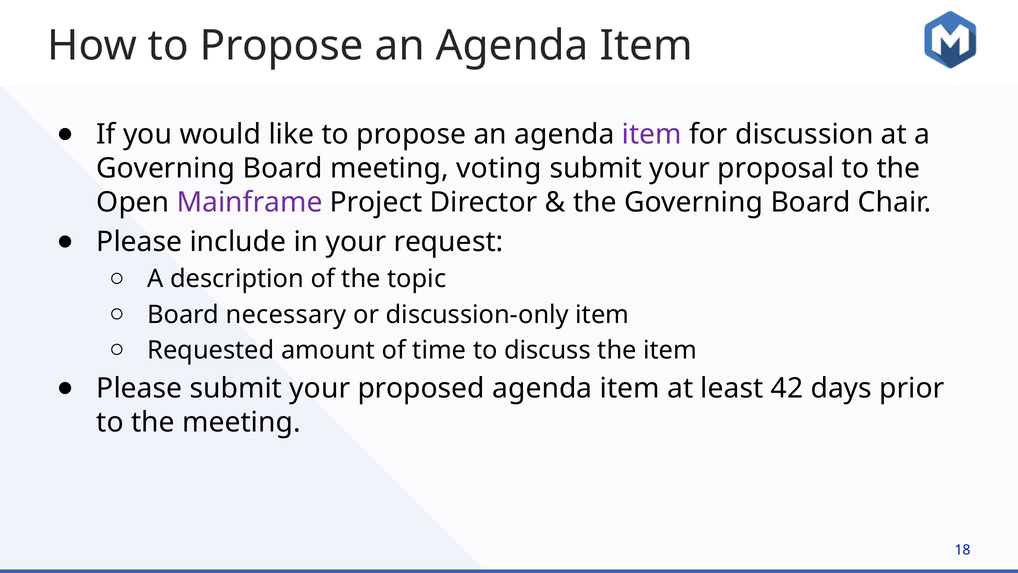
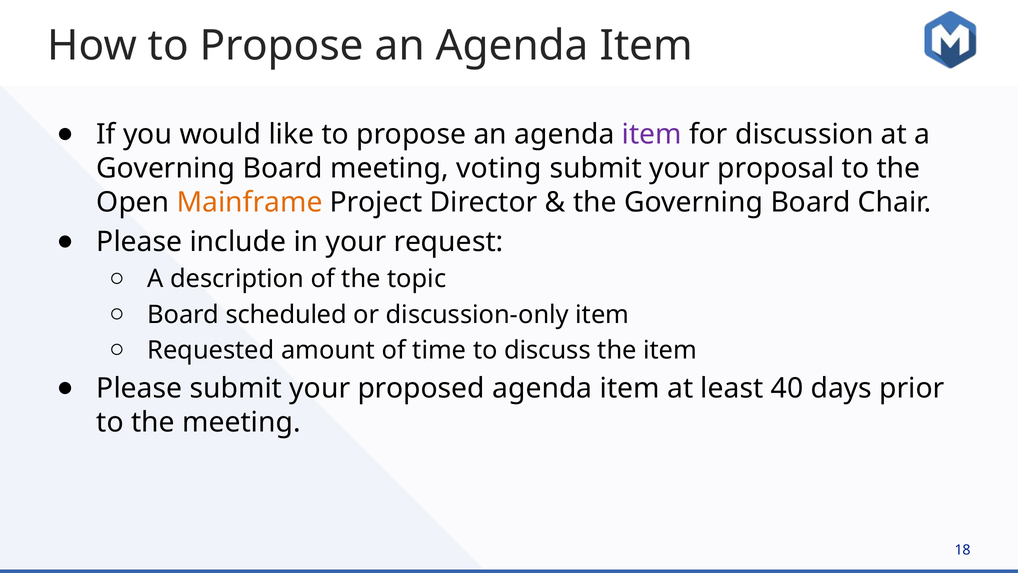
Mainframe colour: purple -> orange (250, 202)
necessary: necessary -> scheduled (286, 314)
42: 42 -> 40 (787, 388)
